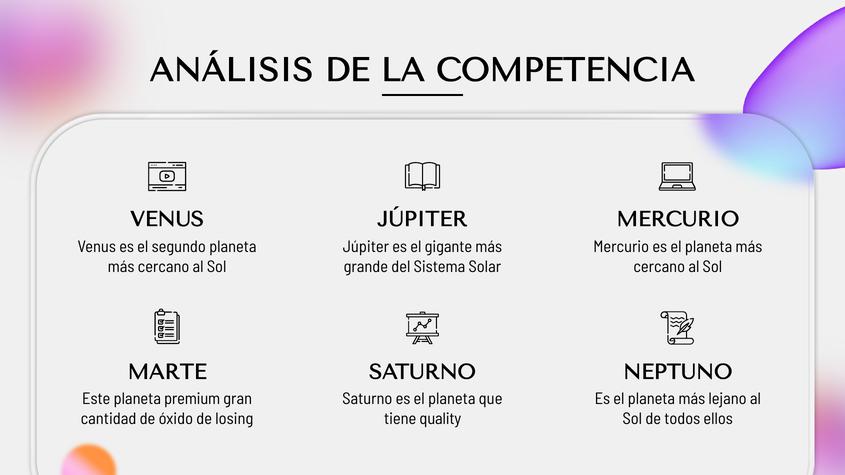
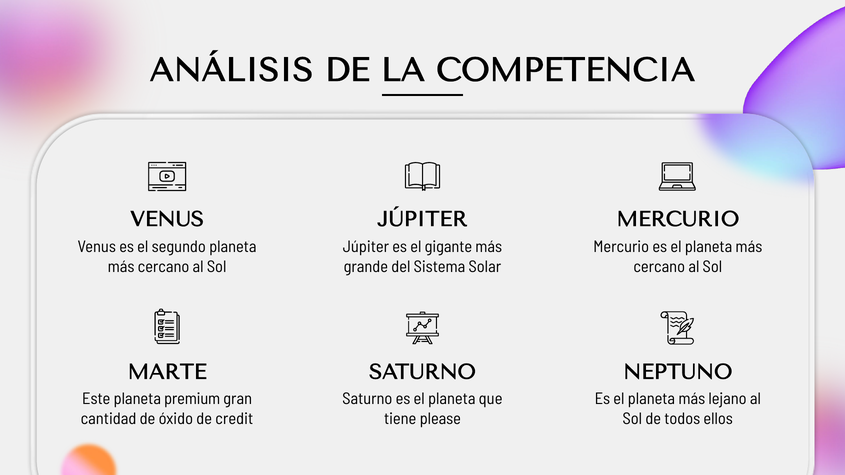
losing: losing -> credit (234, 419)
quality: quality -> please (440, 419)
